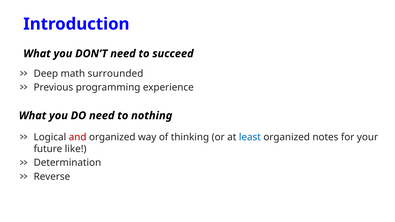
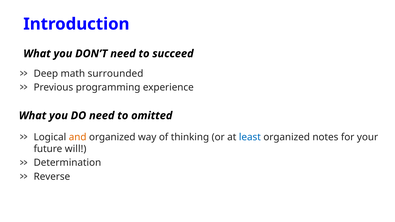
nothing: nothing -> omitted (152, 116)
and colour: red -> orange (78, 137)
like: like -> will (76, 149)
